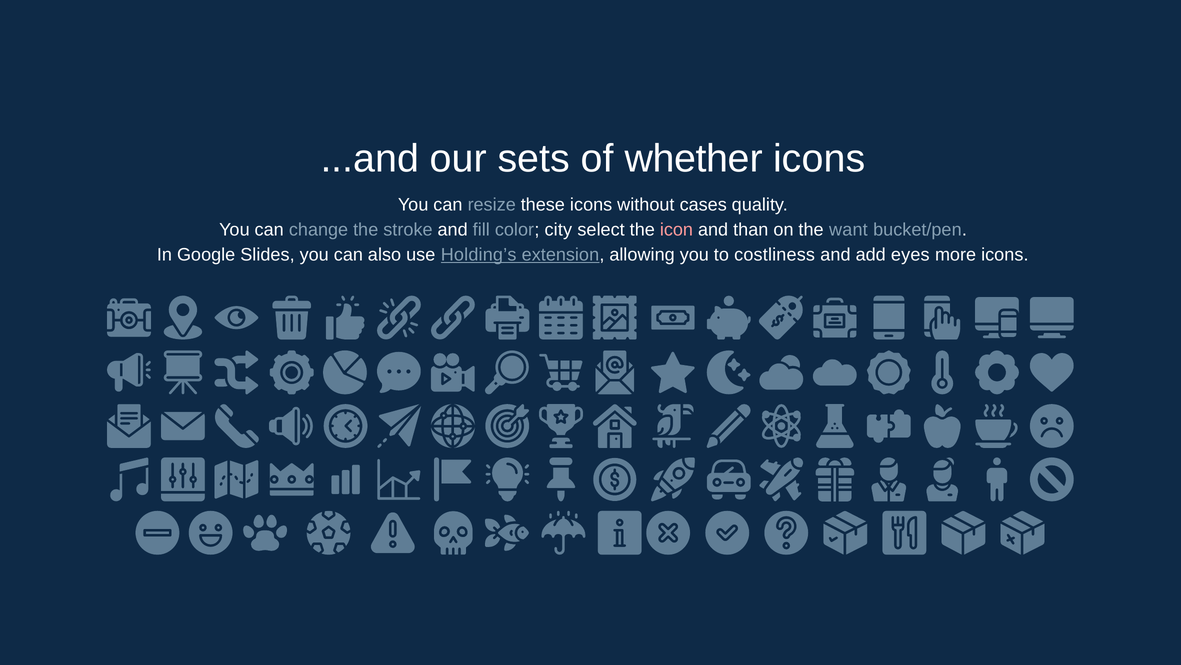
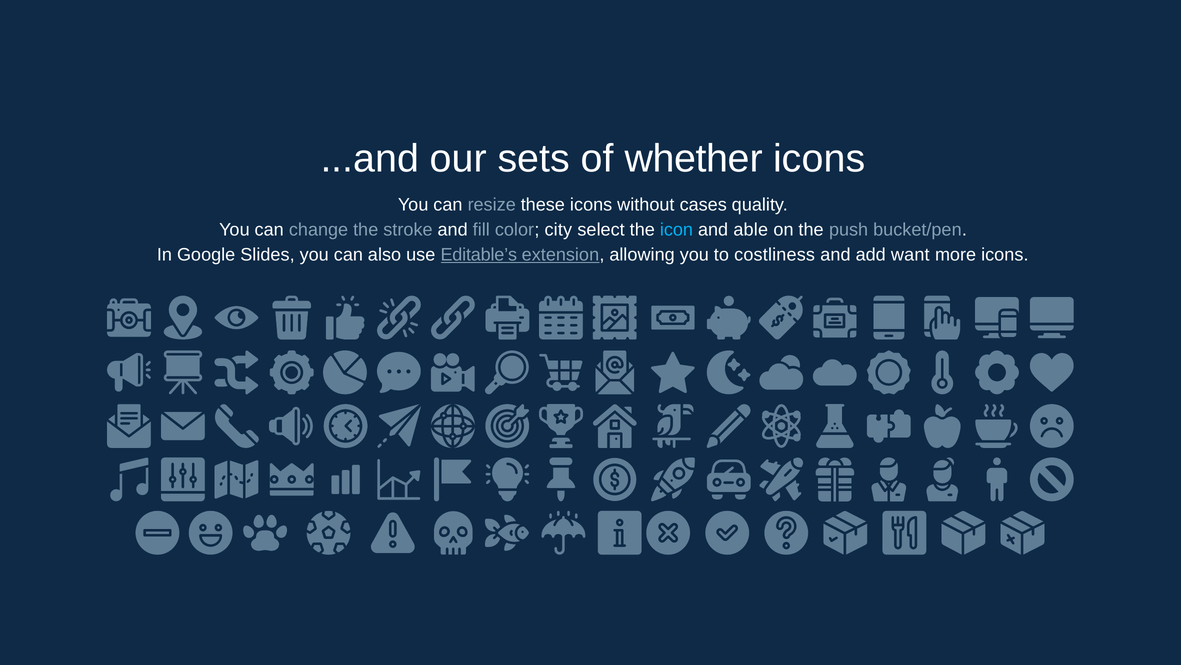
icon colour: pink -> light blue (676, 230)
than: than -> able (751, 230)
want: want -> push (849, 230)
Holding’s: Holding’s -> Editable’s (479, 254)
eyes: eyes -> want (910, 254)
